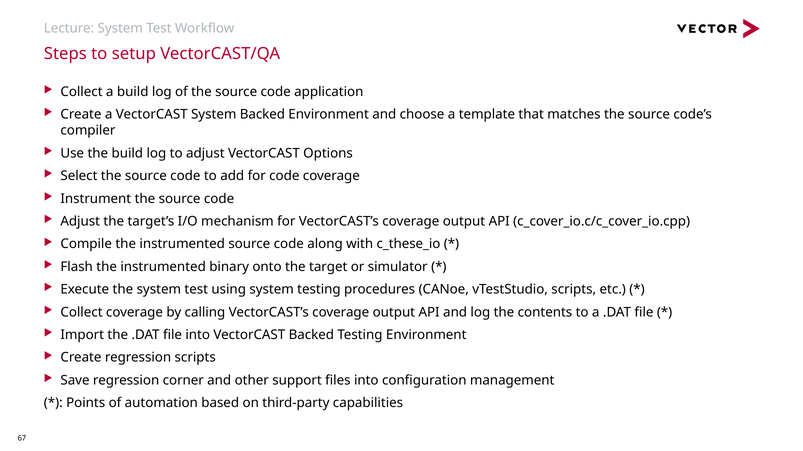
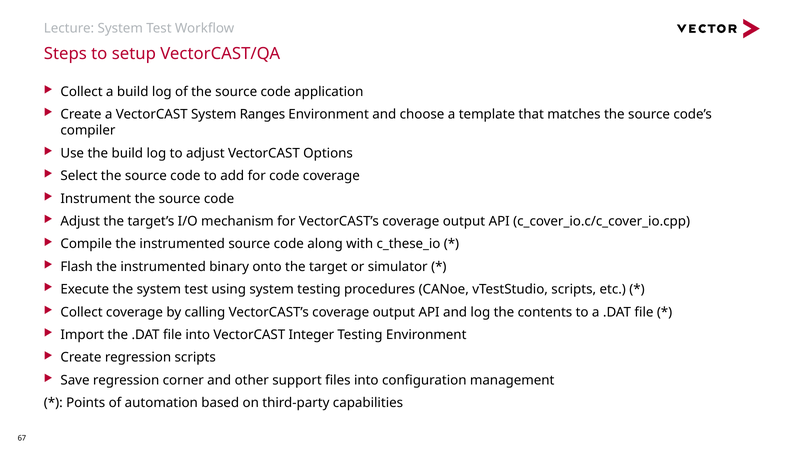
System Backed: Backed -> Ranges (262, 115)
VectorCAST Backed: Backed -> Integer (311, 335)
